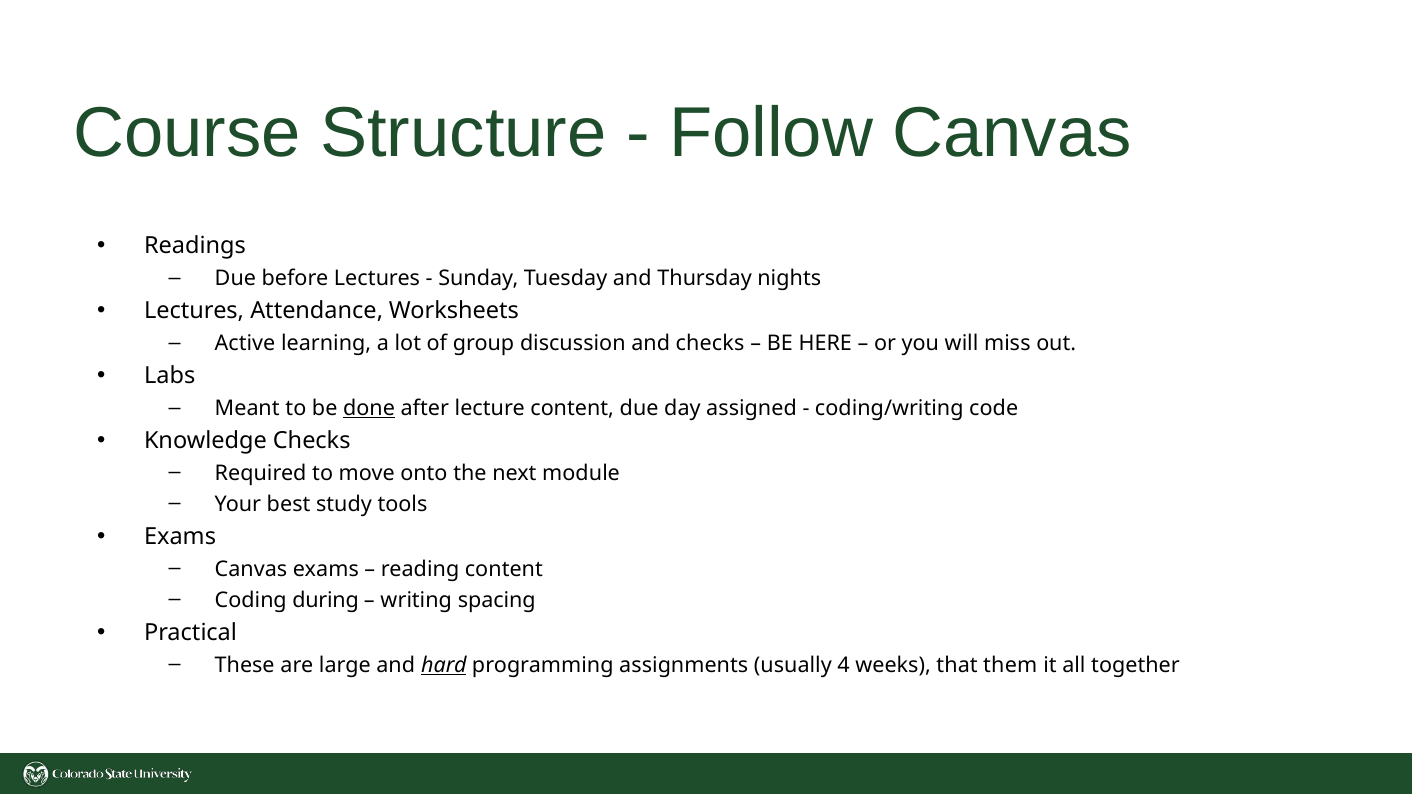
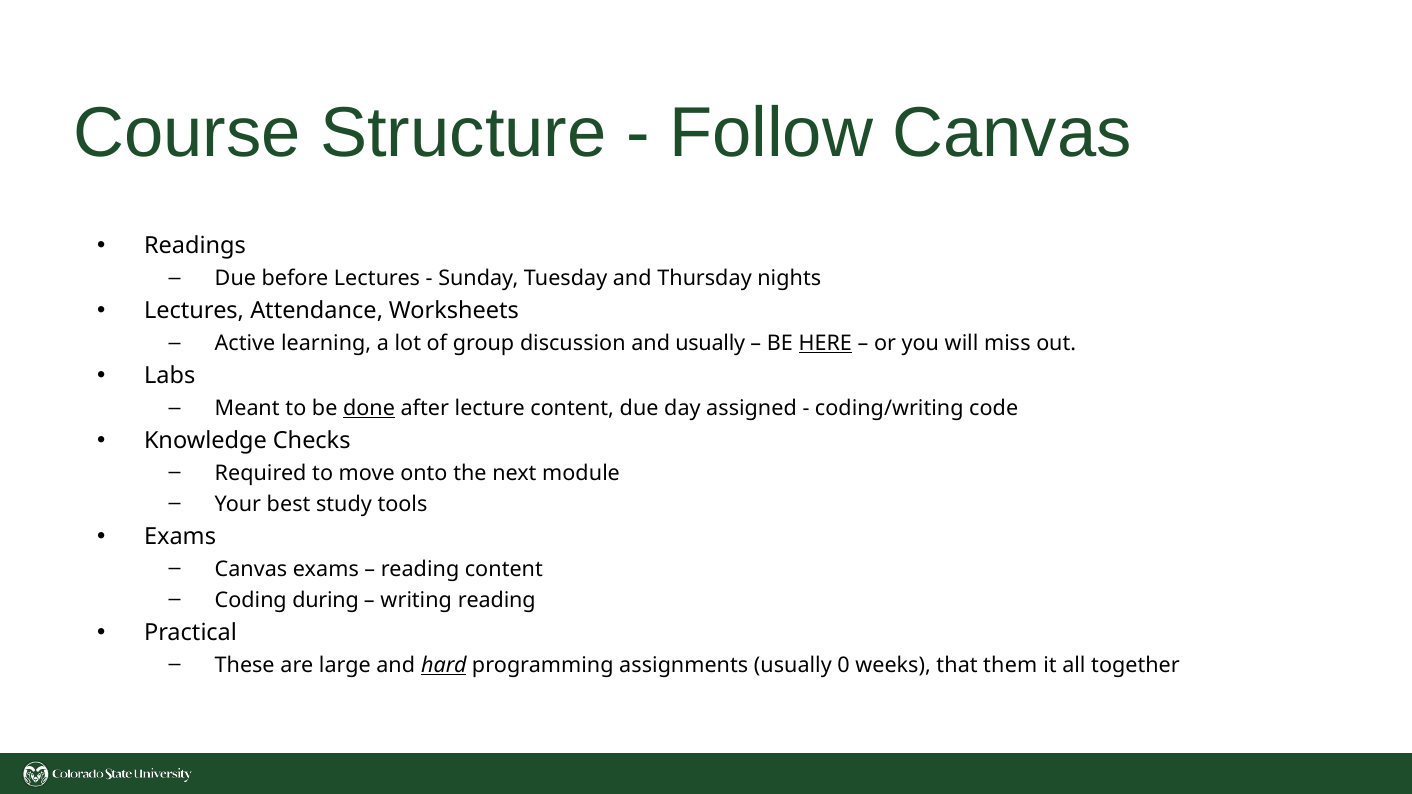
and checks: checks -> usually (710, 343)
HERE underline: none -> present (825, 343)
writing spacing: spacing -> reading (497, 600)
4: 4 -> 0 (843, 665)
